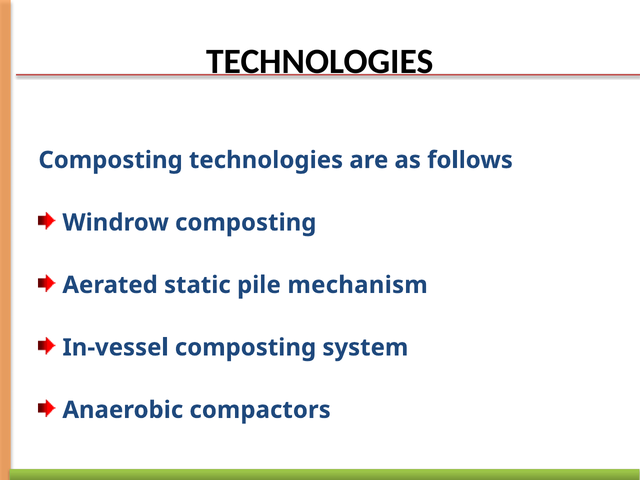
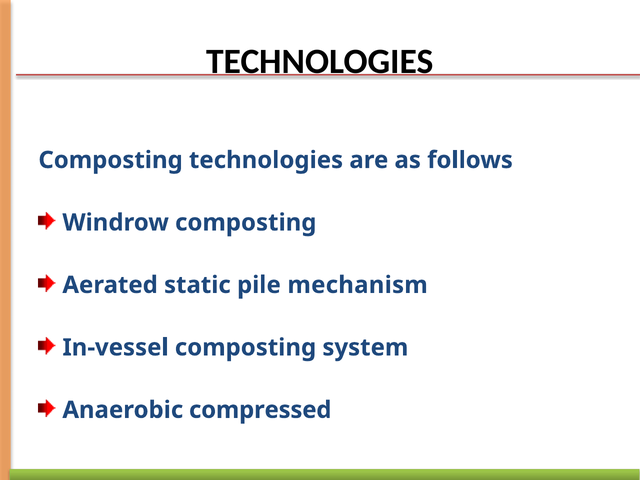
compactors: compactors -> compressed (260, 410)
